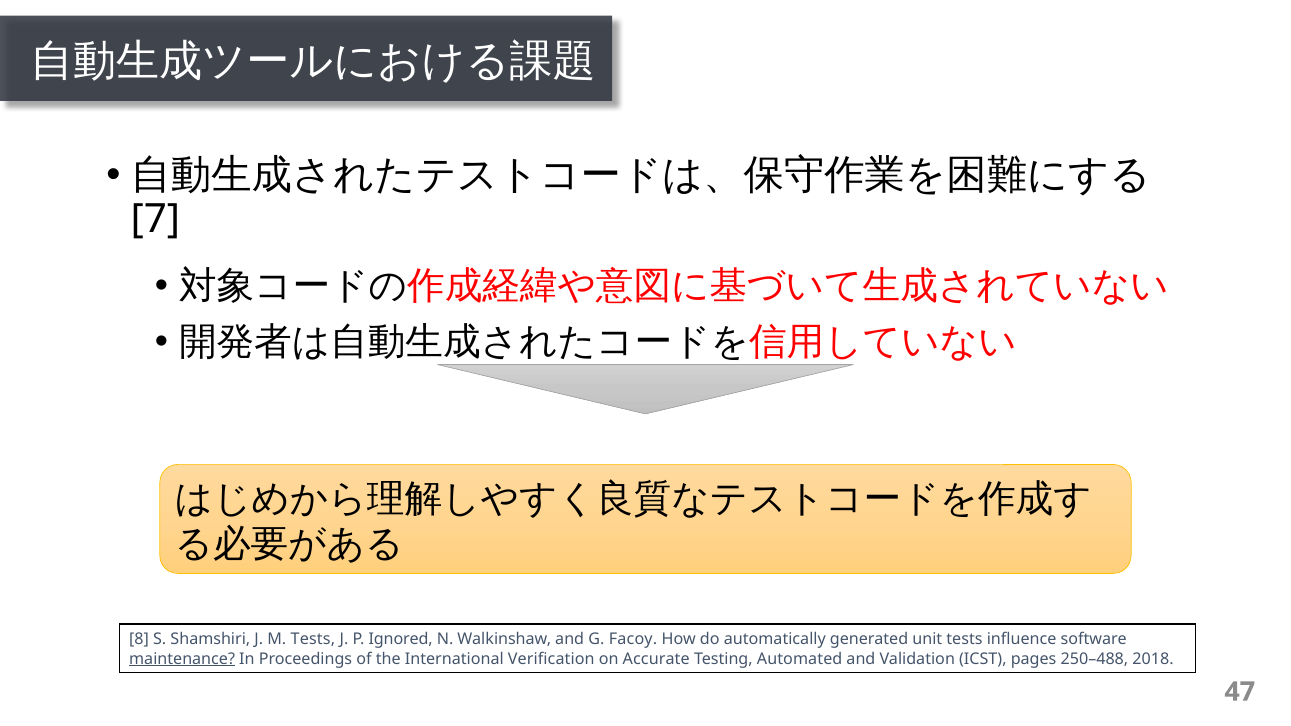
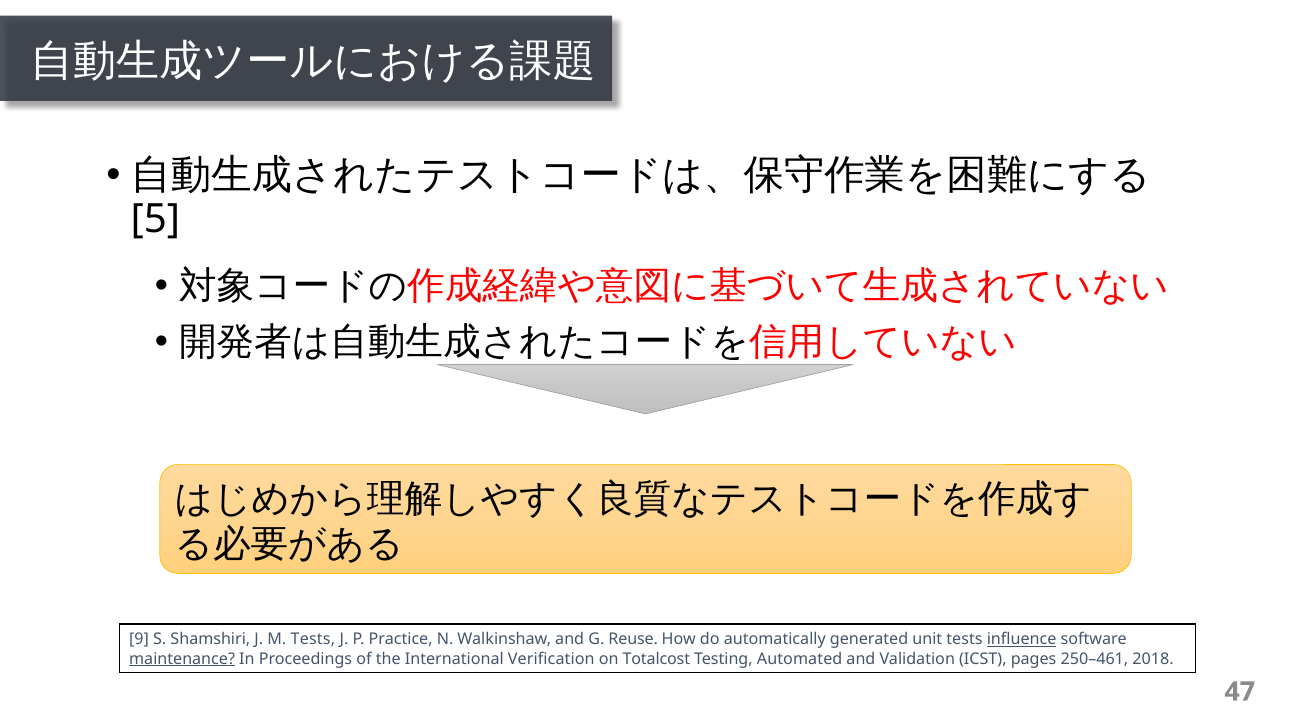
7: 7 -> 5 (155, 219)
8: 8 -> 9 (139, 640)
Ignored: Ignored -> Practice (401, 640)
Facoy: Facoy -> Reuse (633, 640)
inﬂuence underline: none -> present (1022, 640)
Accurate: Accurate -> Totalcost (656, 659)
250–488: 250–488 -> 250–461 (1094, 659)
